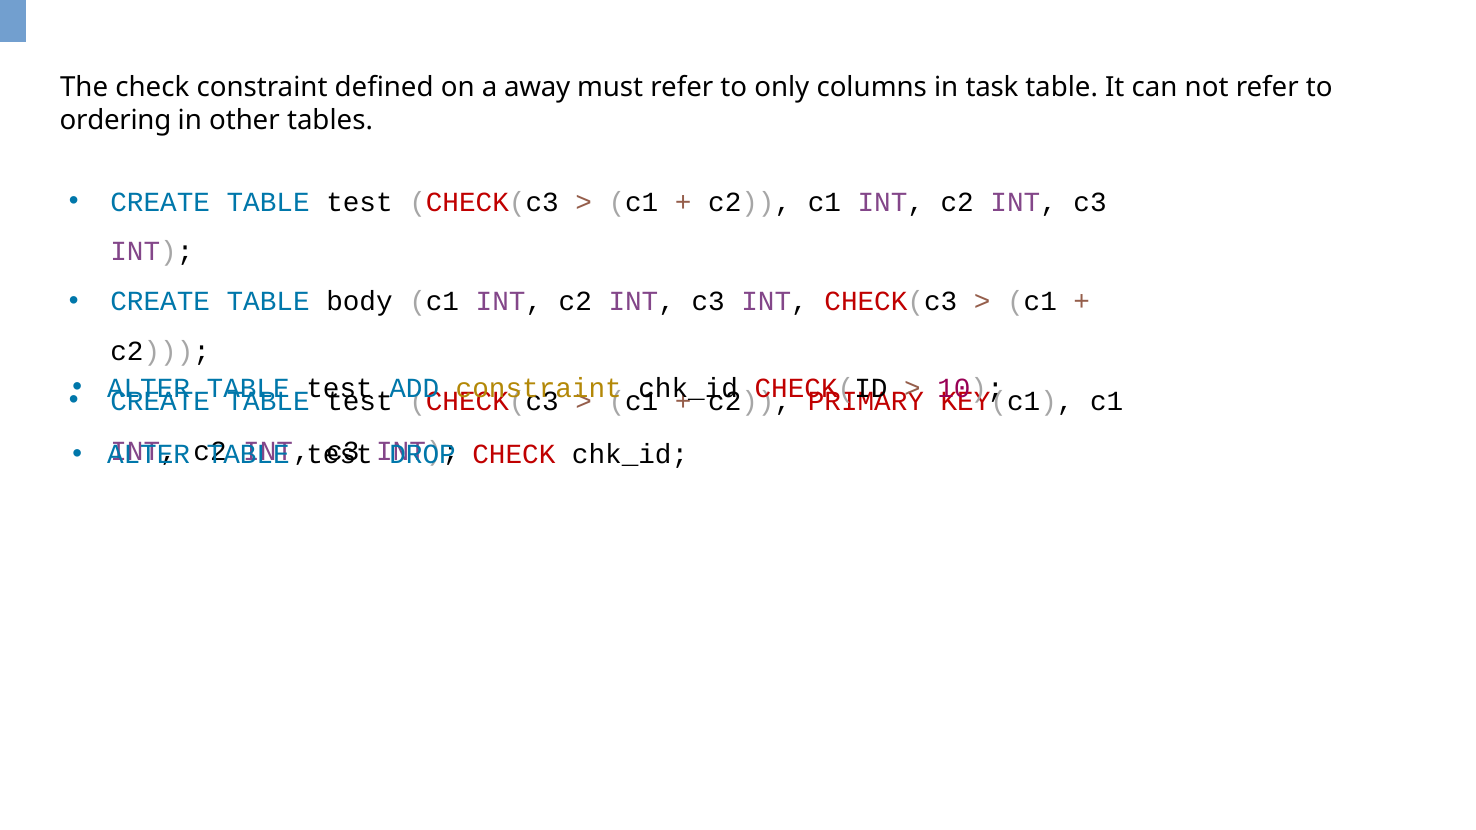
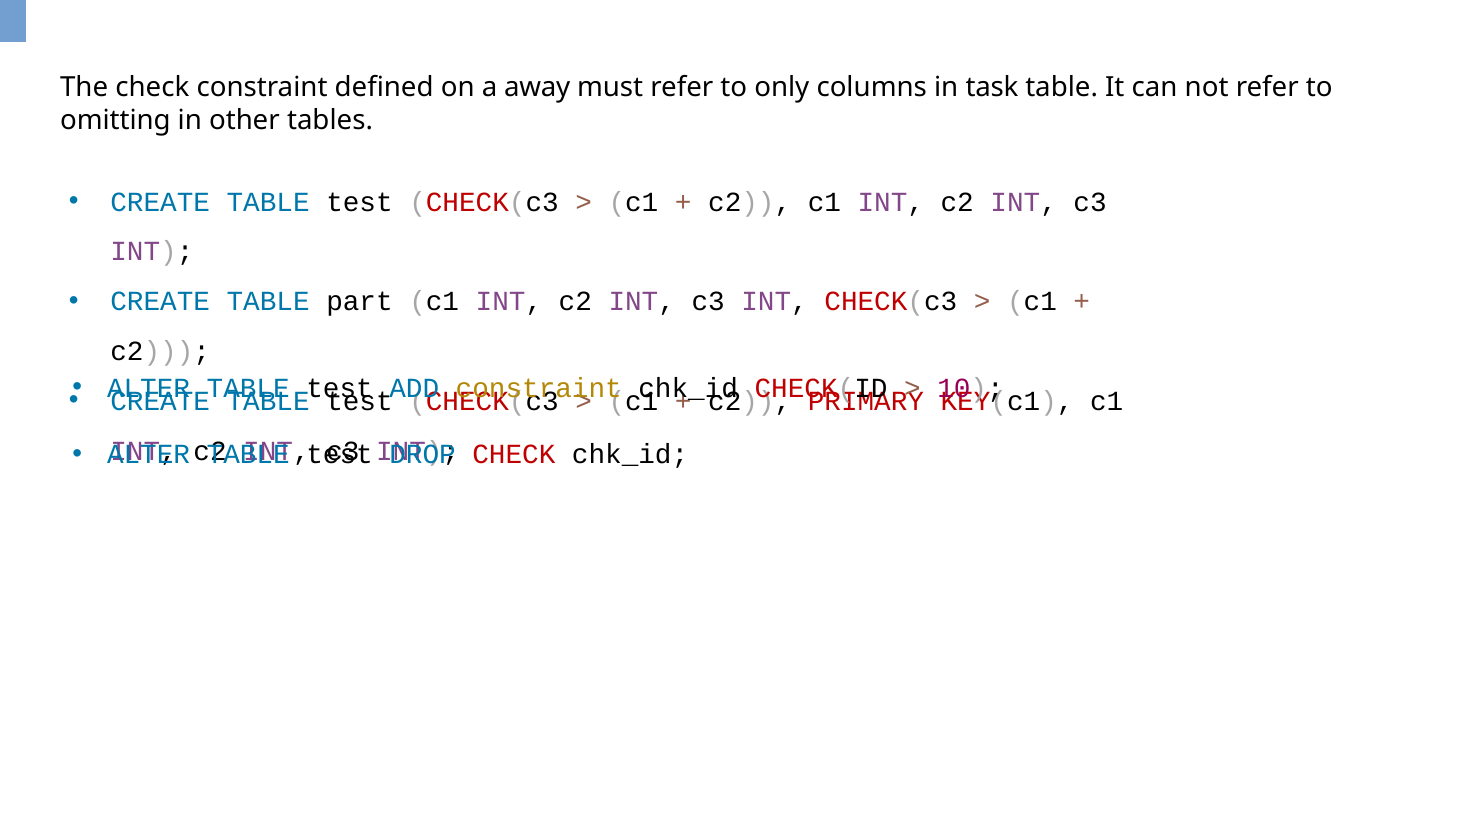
ordering: ordering -> omitting (115, 121)
body: body -> part (359, 302)
